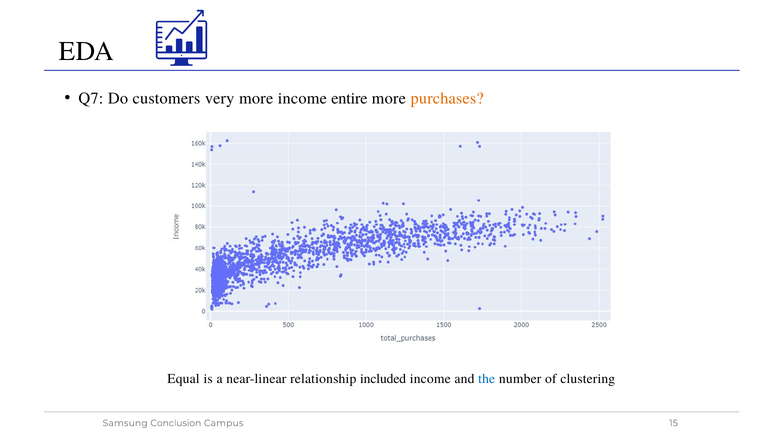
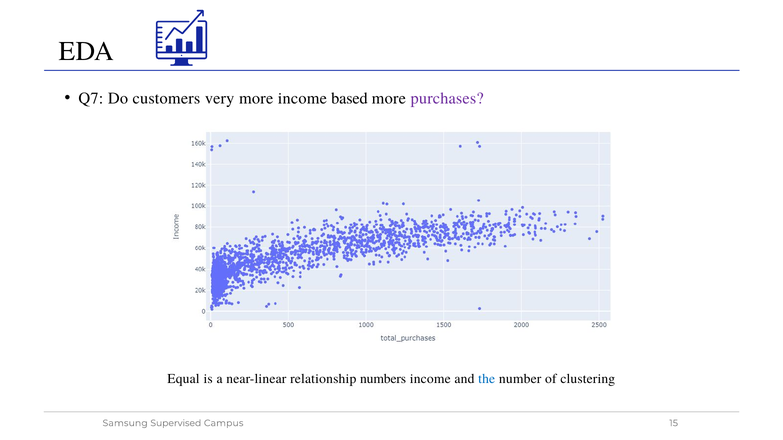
entire: entire -> based (349, 98)
purchases colour: orange -> purple (447, 98)
included: included -> numbers (383, 379)
Conclusion: Conclusion -> Supervised (176, 423)
